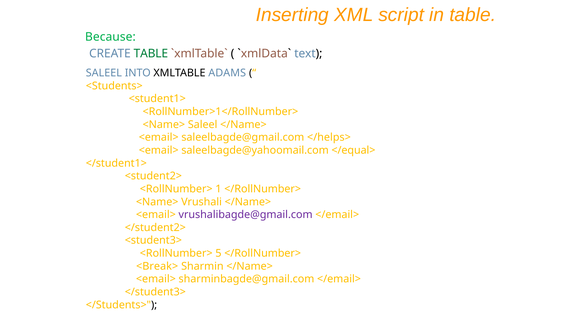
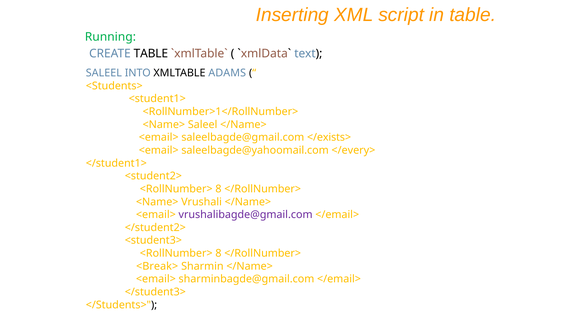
Because: Because -> Running (110, 37)
TABLE colour: green -> black (151, 54)
</helps>: </helps> -> </exists> (329, 137)
</equal>: </equal> -> </every> (353, 150)
1: 1 -> 8 (218, 189)
5: 5 -> 8 (218, 253)
